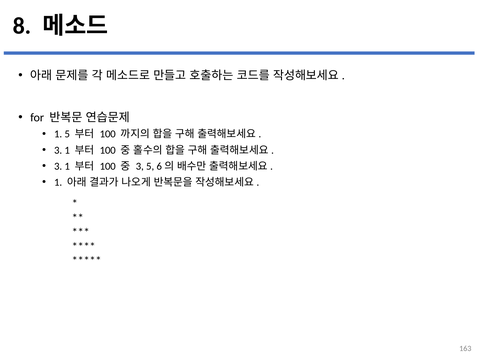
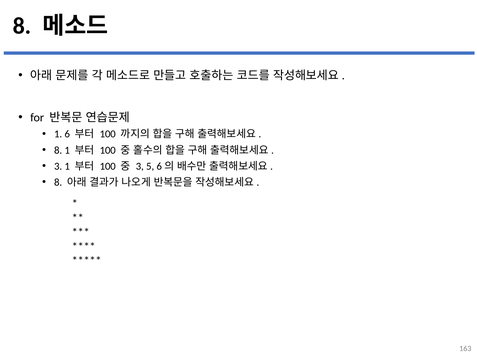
1 5: 5 -> 6 (67, 134)
3: 3 -> 8 (58, 150)
1: 1 -> 8 (58, 182)
